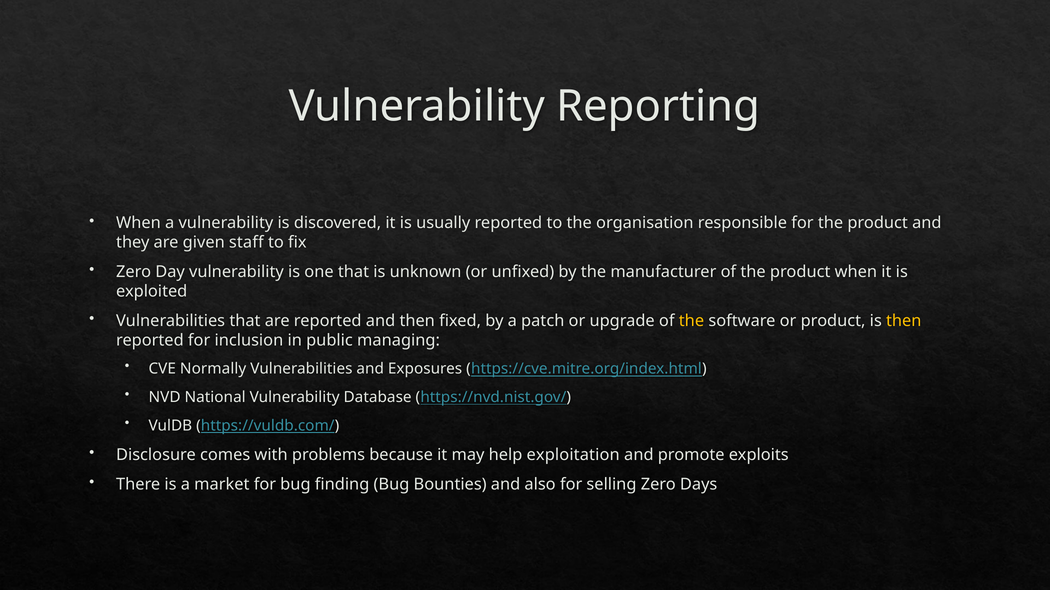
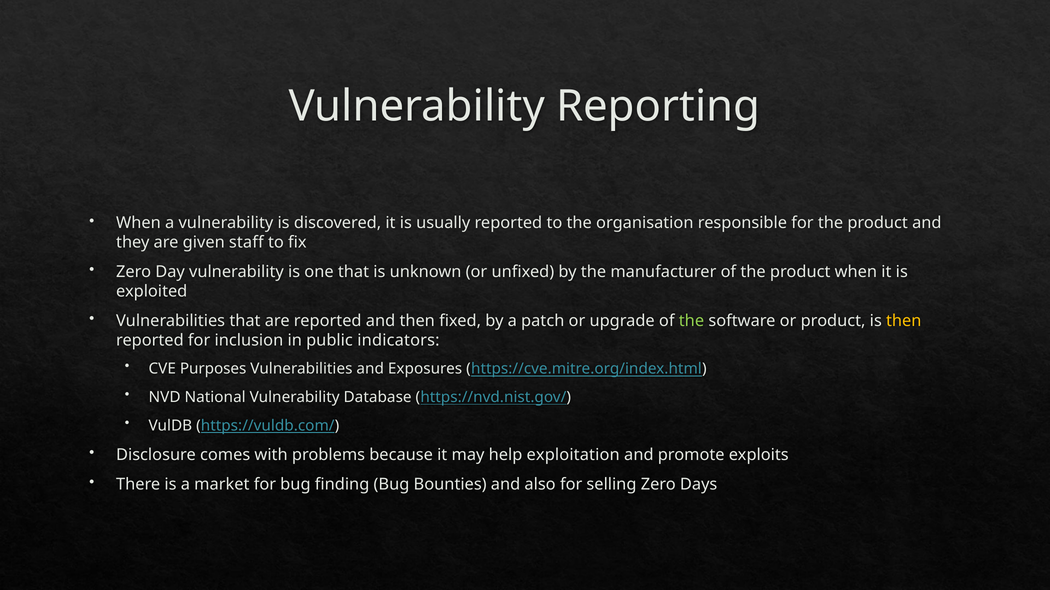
the colour: yellow -> light green (691, 321)
managing: managing -> indicators (398, 341)
Normally: Normally -> Purposes (213, 369)
